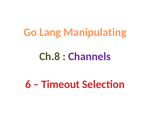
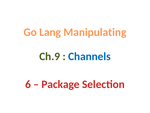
Ch.8: Ch.8 -> Ch.9 (50, 56)
Channels colour: purple -> blue (89, 56)
Timeout: Timeout -> Package (61, 84)
